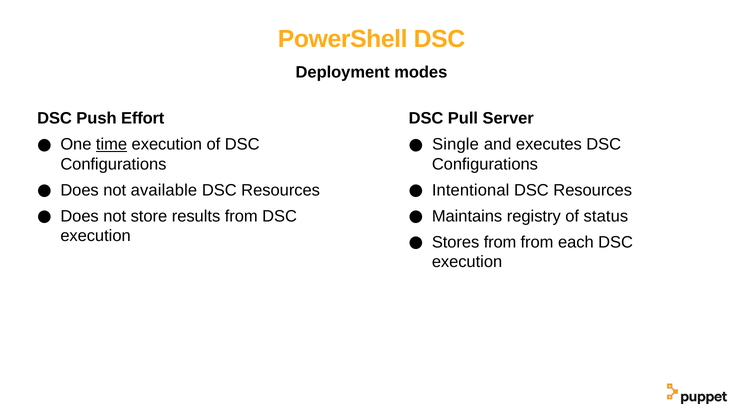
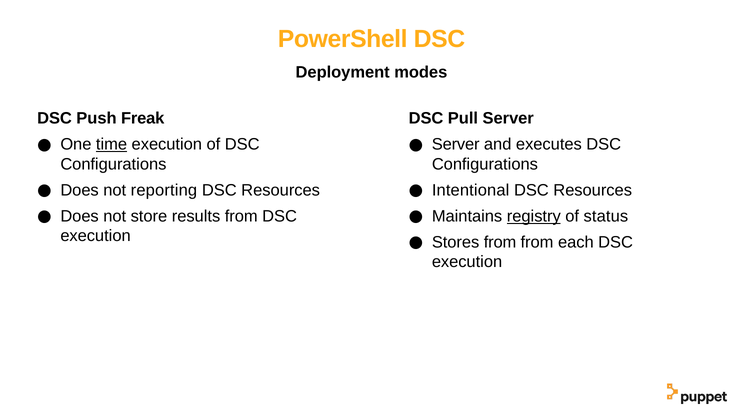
Effort: Effort -> Freak (143, 118)
Single: Single -> Server (456, 144)
available: available -> reporting (164, 190)
registry underline: none -> present (534, 216)
